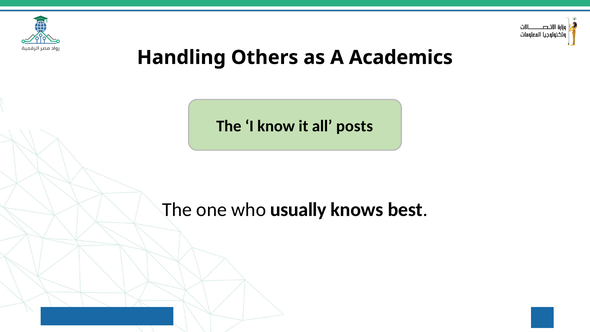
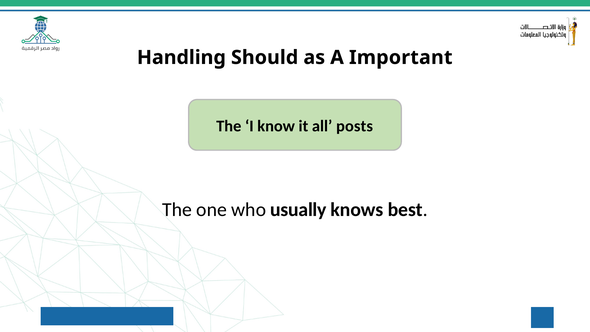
Others: Others -> Should (265, 57)
Academics: Academics -> Important (401, 57)
